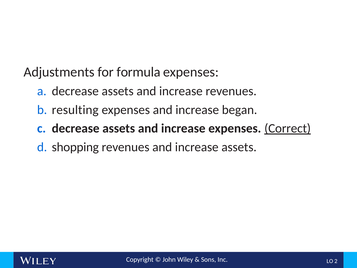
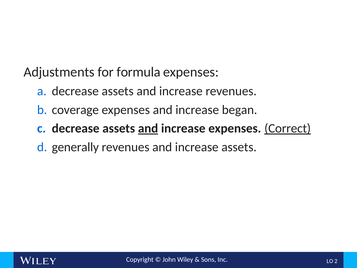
resulting: resulting -> coverage (75, 110)
and underline: none -> present (148, 128)
shopping: shopping -> generally (75, 147)
